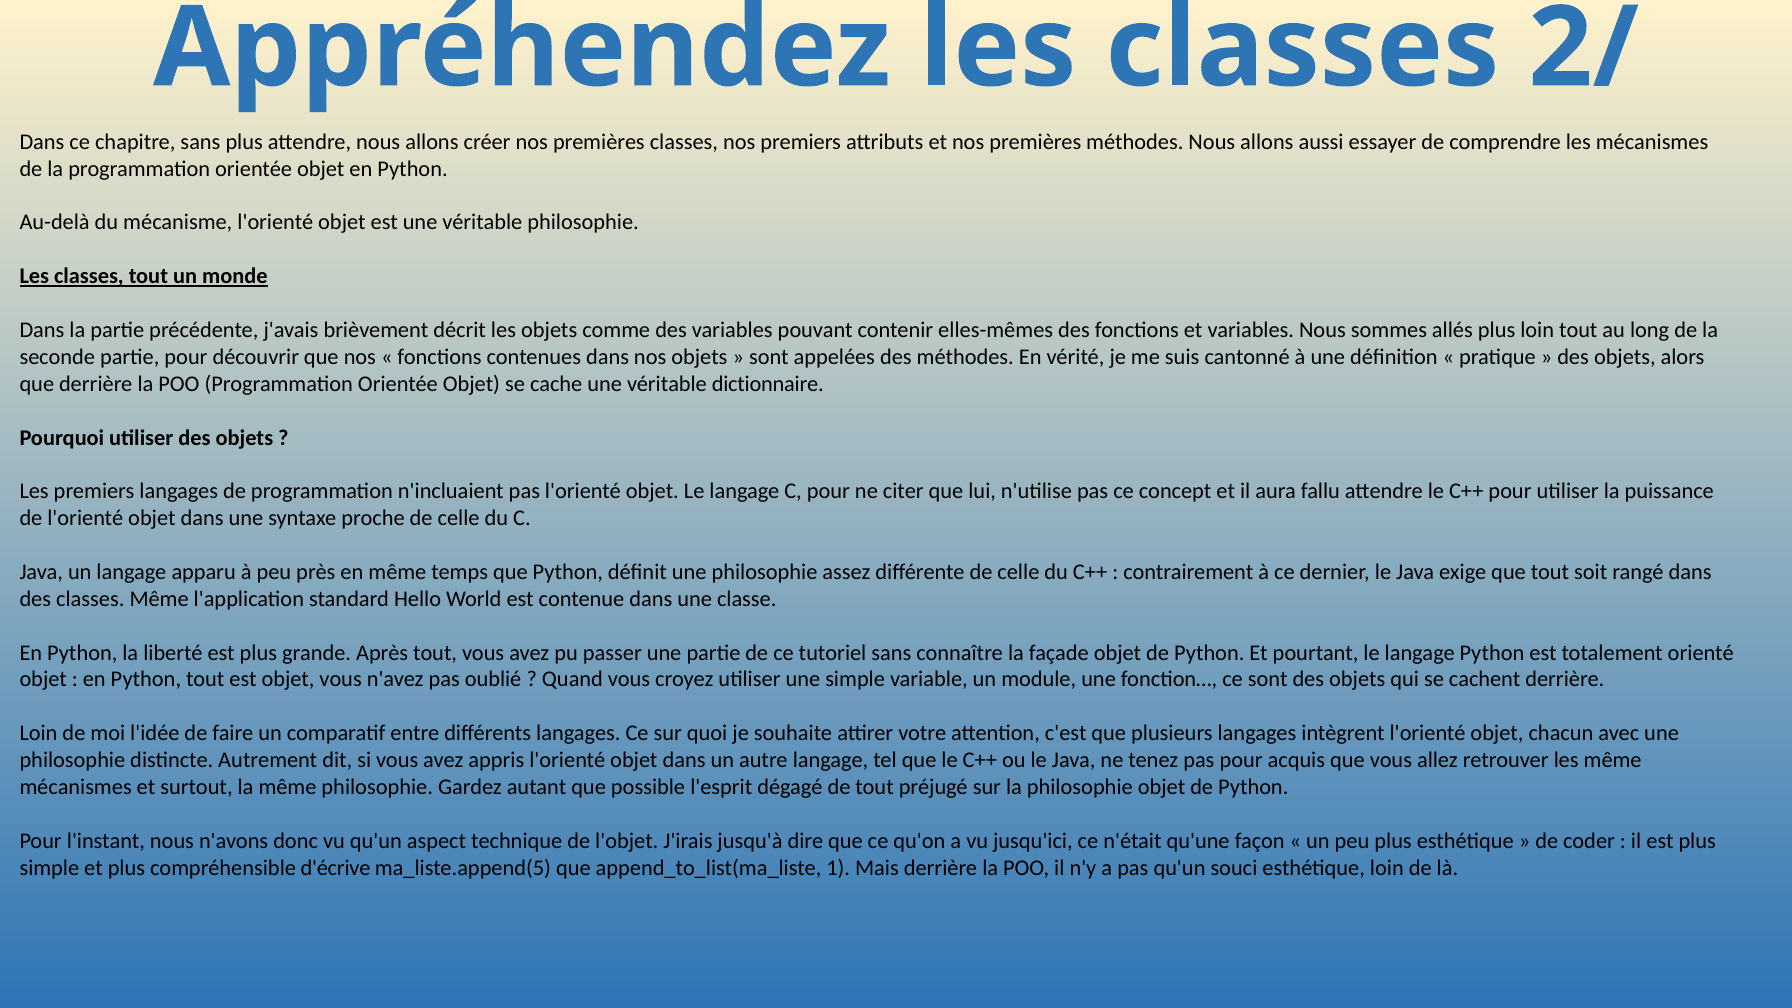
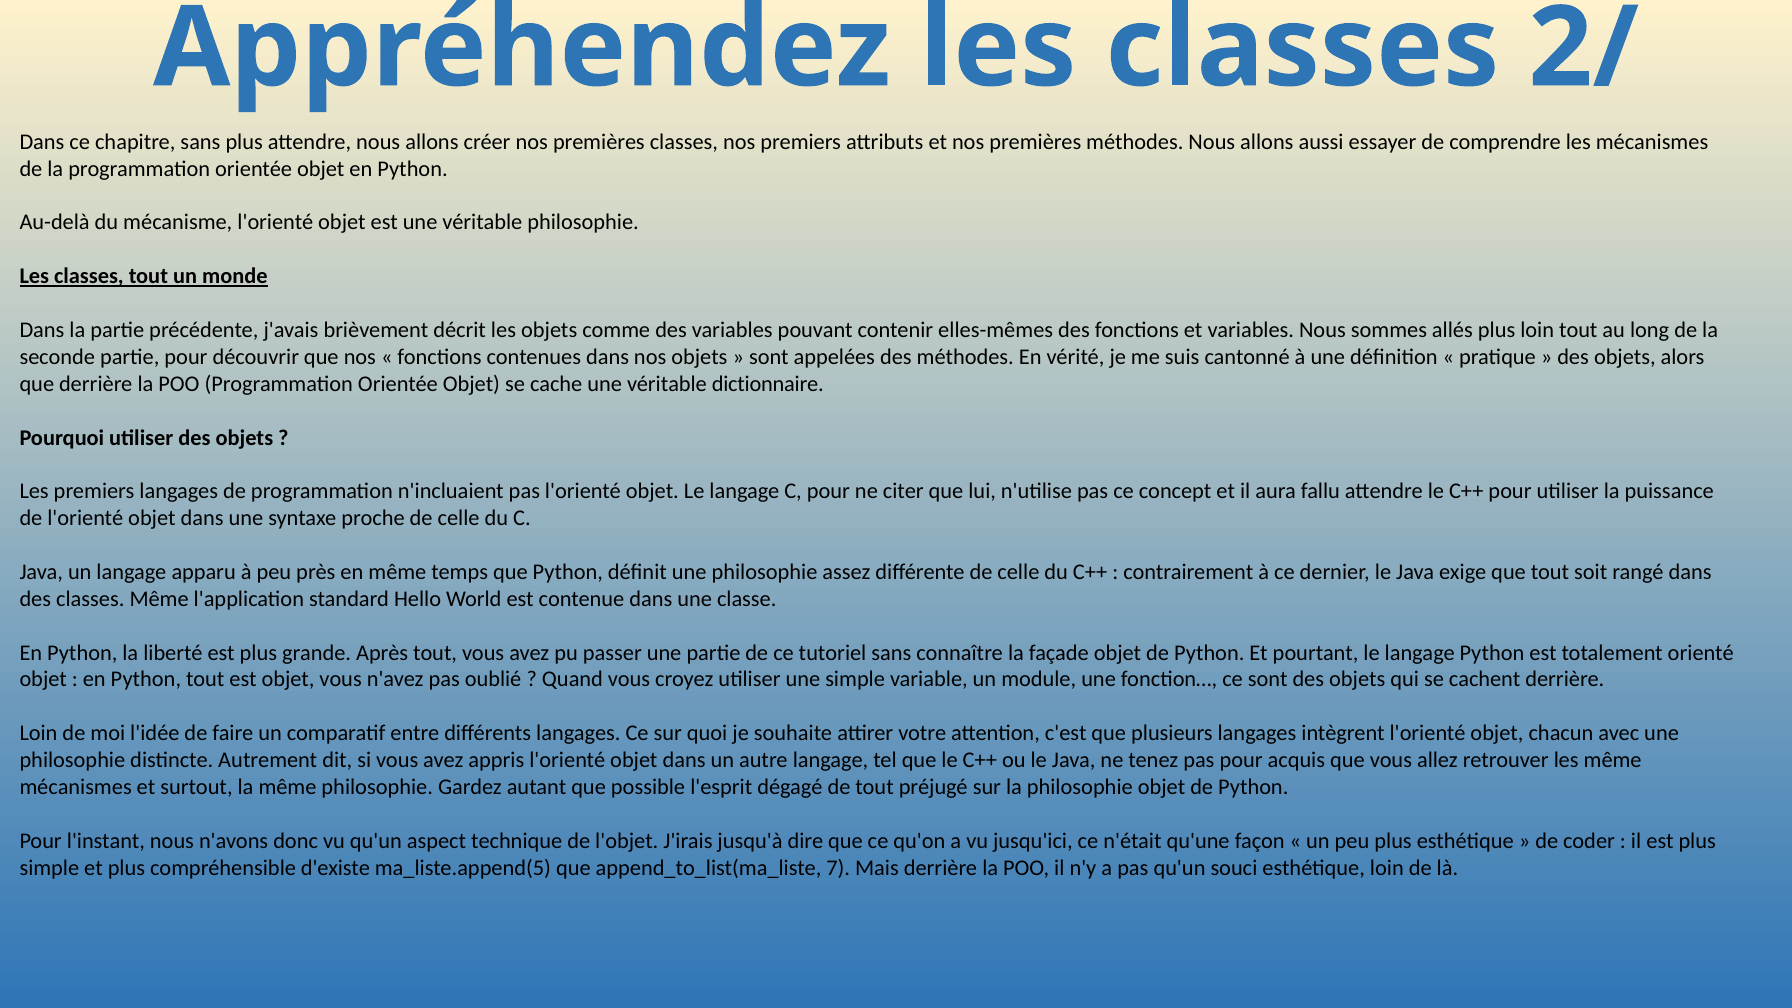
d'écrive: d'écrive -> d'existe (335, 868)
1: 1 -> 7 (838, 868)
